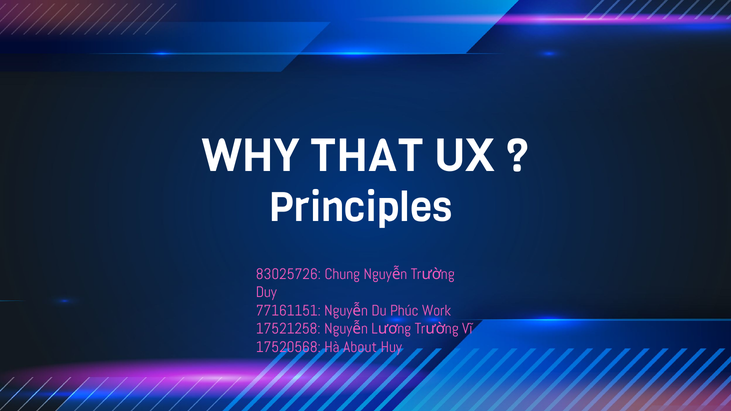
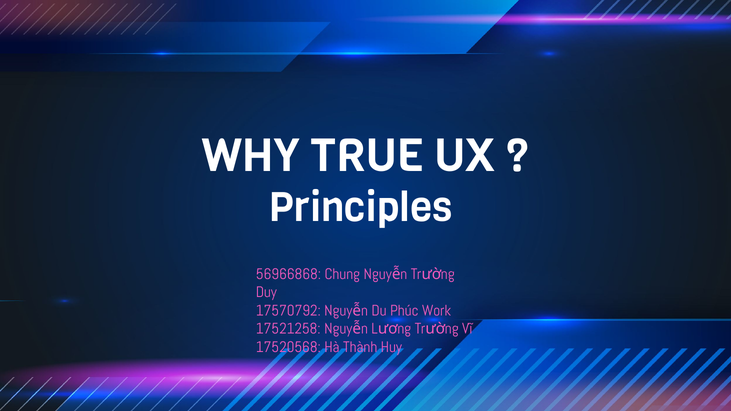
THAT: THAT -> TRUE (367, 156)
83025726: 83025726 -> 56966868 (288, 274)
77161151: 77161151 -> 17570792 (288, 311)
About: About -> Thành (360, 347)
